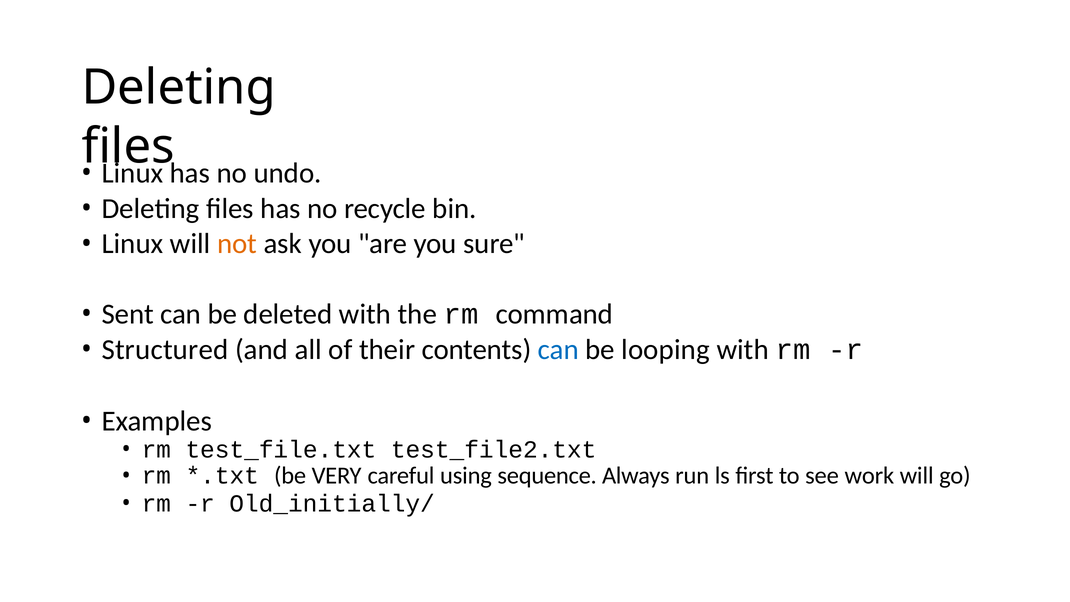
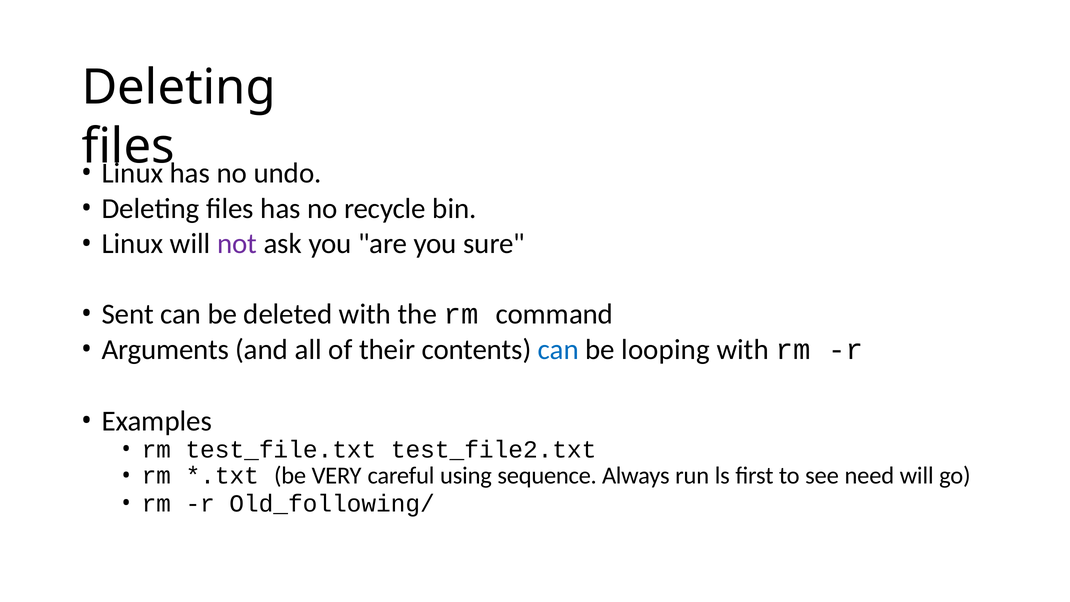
not colour: orange -> purple (237, 244)
Structured: Structured -> Arguments (165, 350)
work: work -> need (869, 476)
Old_initially/: Old_initially/ -> Old_following/ (332, 503)
